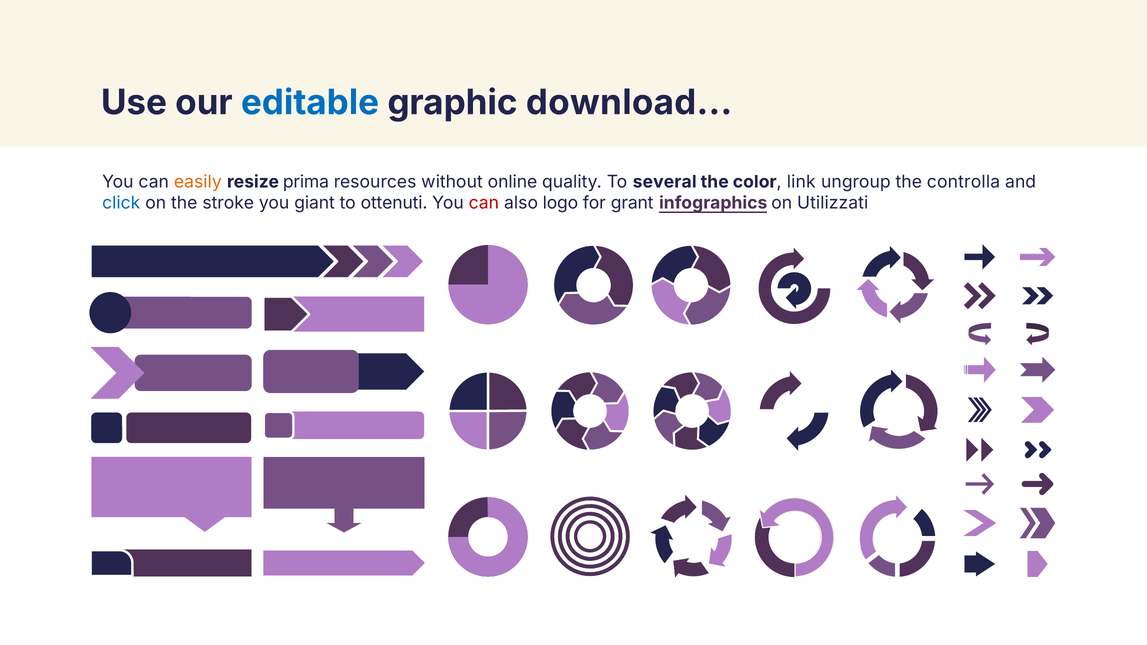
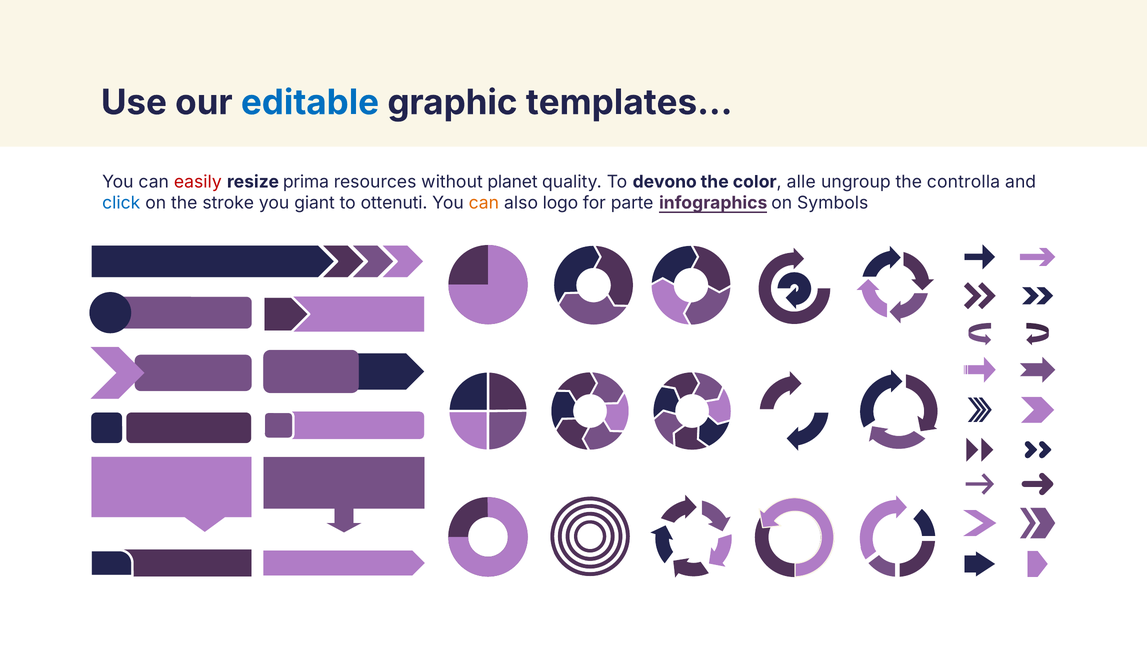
download: download -> templates (629, 103)
easily colour: orange -> red (198, 182)
online: online -> planet (513, 182)
several: several -> devono (665, 182)
link: link -> alle (801, 182)
can colour: red -> orange (484, 203)
grant: grant -> parte (632, 203)
Utilizzati: Utilizzati -> Symbols (833, 203)
